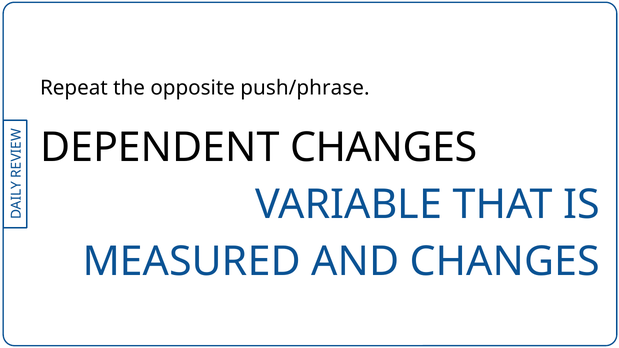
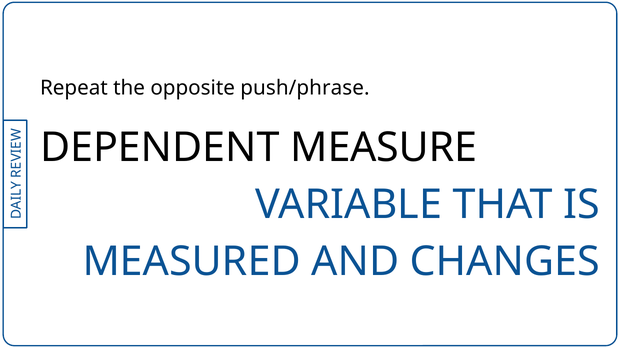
DEPENDENT CHANGES: CHANGES -> MEASURE (384, 148)
